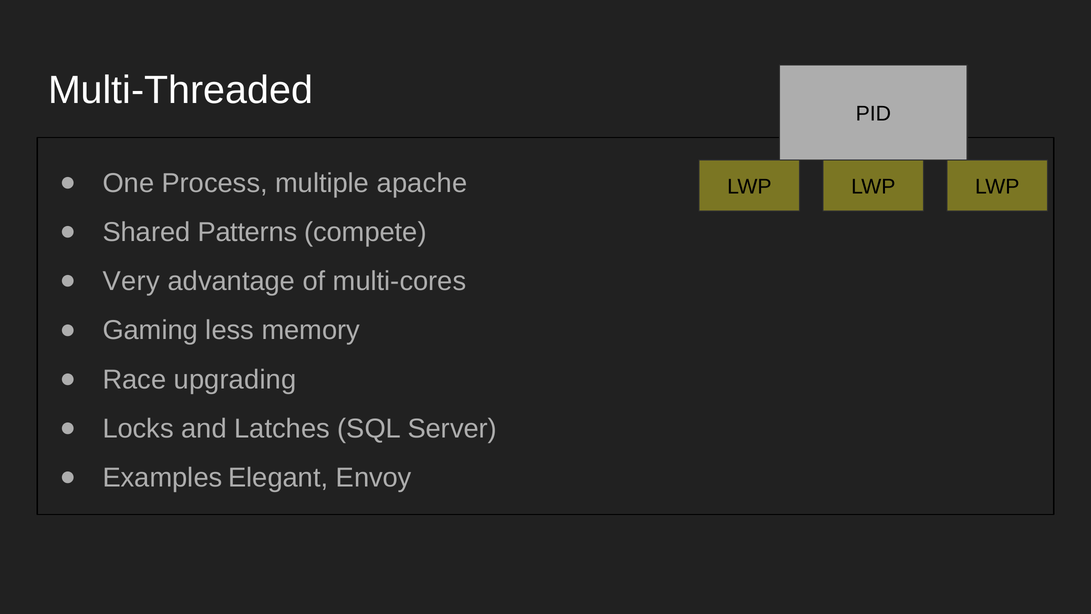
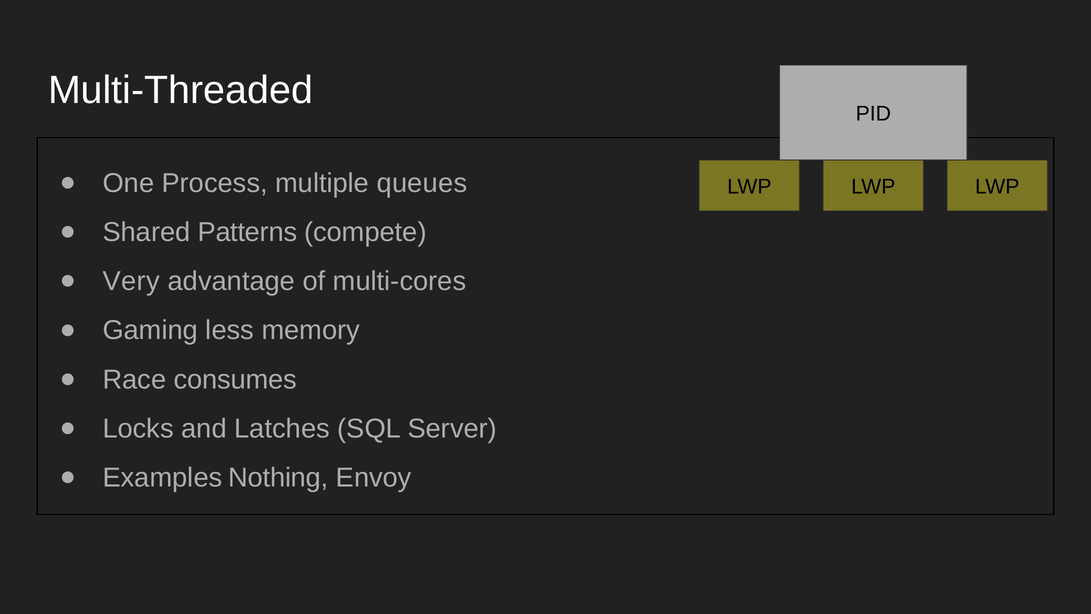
apache: apache -> queues (422, 183)
upgrading: upgrading -> consumes (235, 379)
Elegant: Elegant -> Nothing (278, 478)
